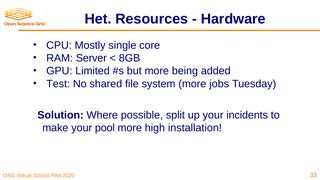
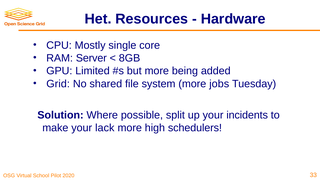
Test: Test -> Grid (58, 84)
pool: pool -> lack (105, 128)
installation: installation -> schedulers (195, 128)
